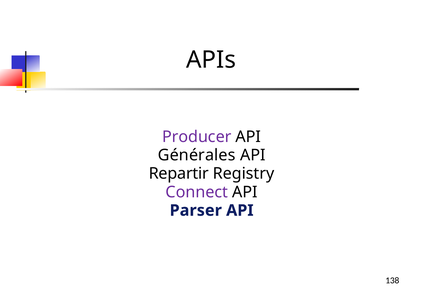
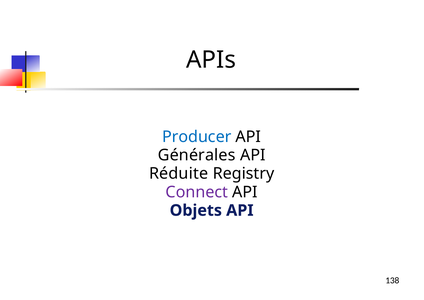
Producer colour: purple -> blue (197, 137)
Repartir: Repartir -> Réduite (179, 174)
Parser: Parser -> Objets (196, 210)
